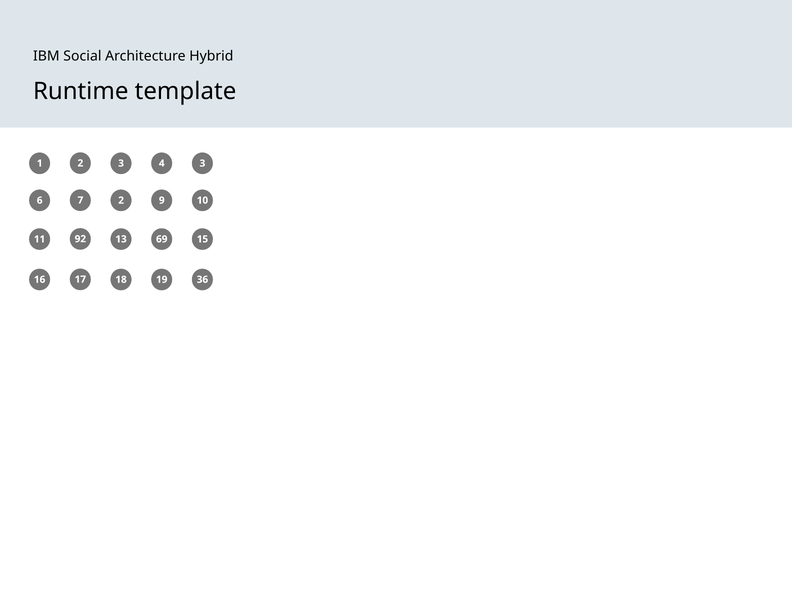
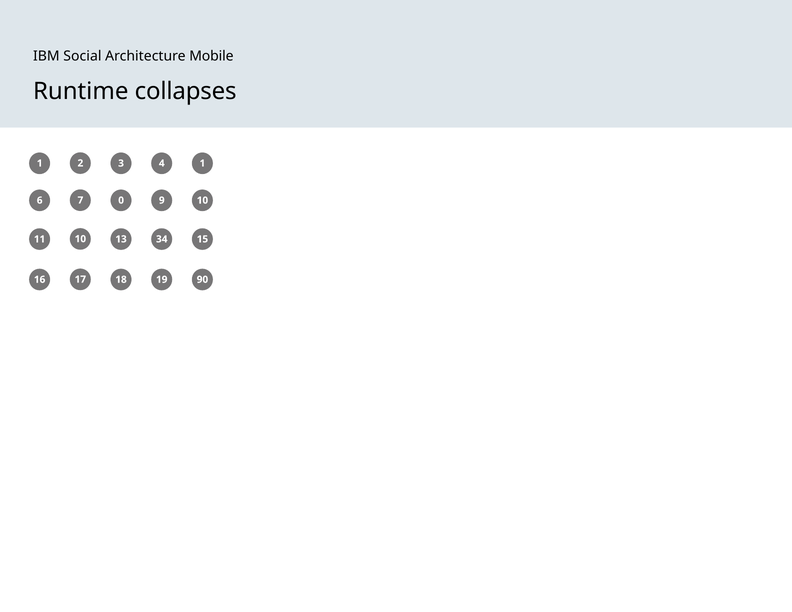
Hybrid: Hybrid -> Mobile (211, 56)
template: template -> collapses (186, 91)
4 3: 3 -> 1 (202, 163)
7 2: 2 -> 0 (121, 200)
11 92: 92 -> 10 (80, 239)
69: 69 -> 34 (162, 239)
36: 36 -> 90 (202, 280)
